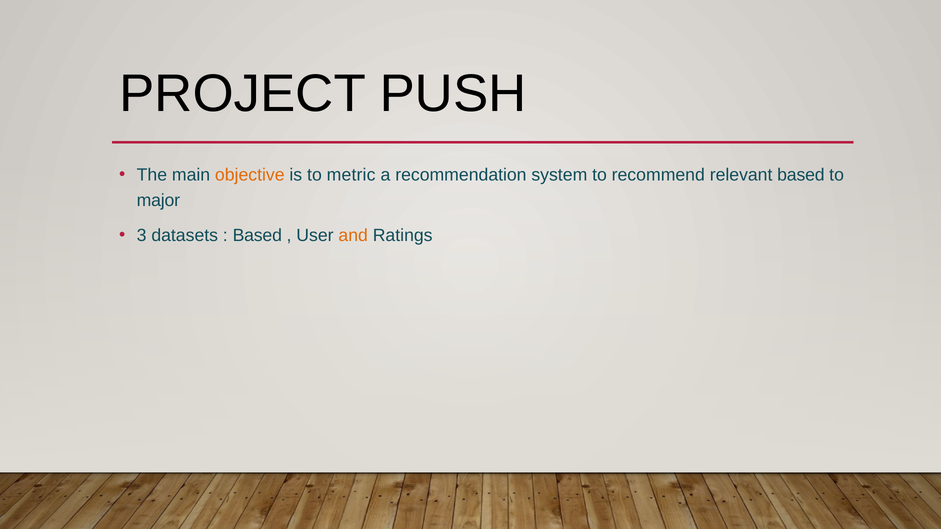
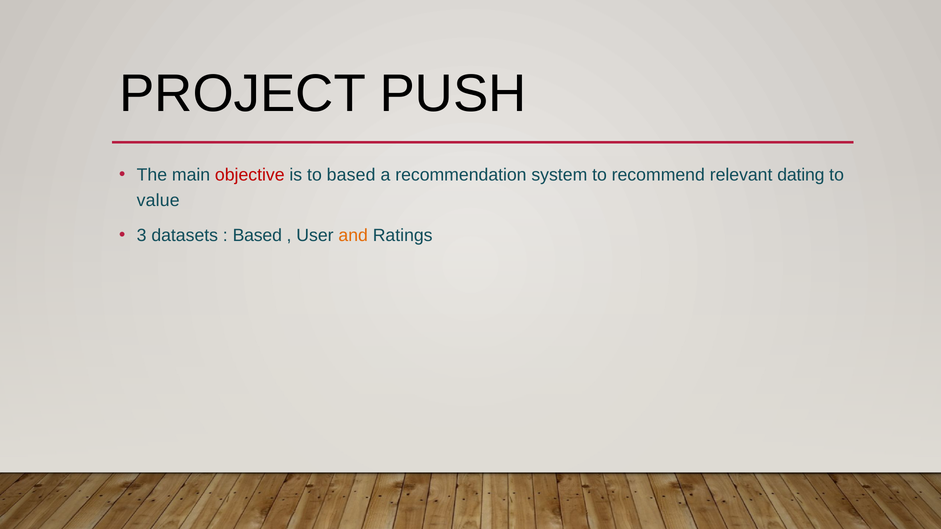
objective colour: orange -> red (250, 175)
to metric: metric -> based (351, 175)
relevant based: based -> dating (801, 175)
major: major -> value (158, 201)
